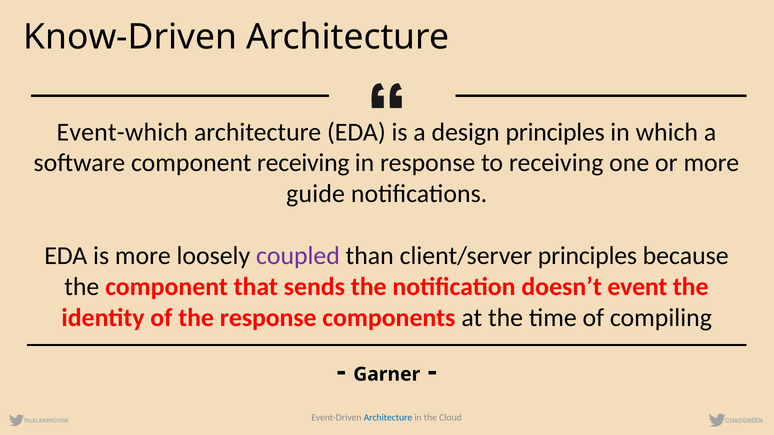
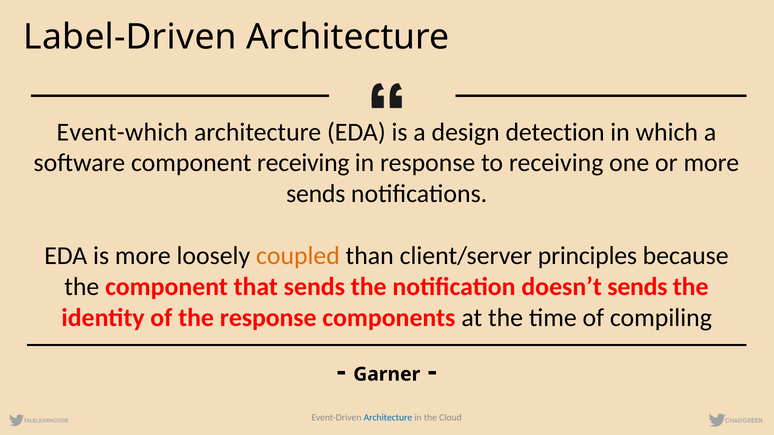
Know-Driven: Know-Driven -> Label-Driven (130, 37)
design principles: principles -> detection (555, 132)
guide: guide -> sends (316, 194)
coupled colour: purple -> orange (298, 256)
doesn’t event: event -> sends (637, 287)
